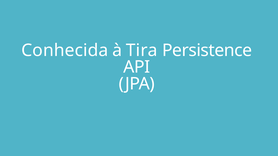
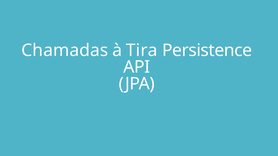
Conhecida: Conhecida -> Chamadas (65, 51)
